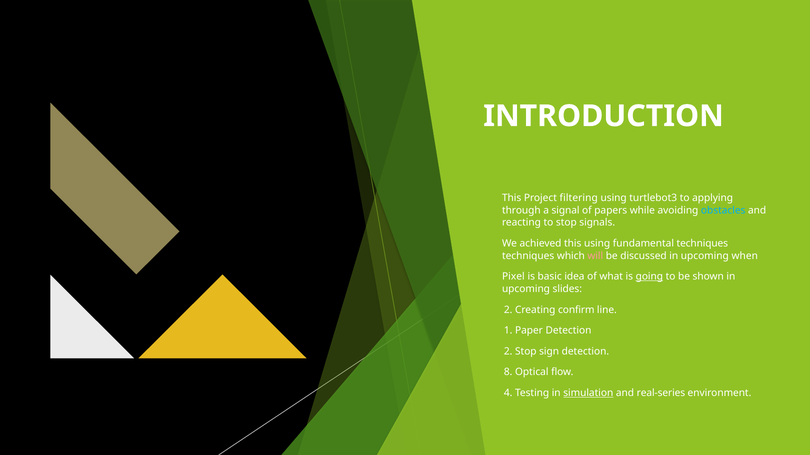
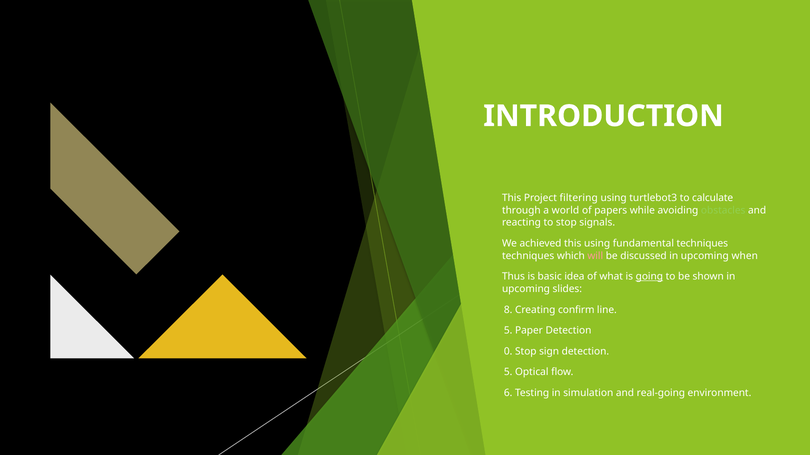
applying: applying -> calculate (713, 198)
signal: signal -> world (565, 211)
obstacles colour: light blue -> light green (723, 211)
Pixel: Pixel -> Thus (513, 277)
2: 2 -> 8 (508, 310)
1: 1 -> 5 (508, 331)
2: 2 -> 0 (508, 352)
8: 8 -> 5 (508, 373)
4: 4 -> 6 (508, 393)
simulation underline: present -> none (588, 393)
real-series: real-series -> real-going (661, 393)
